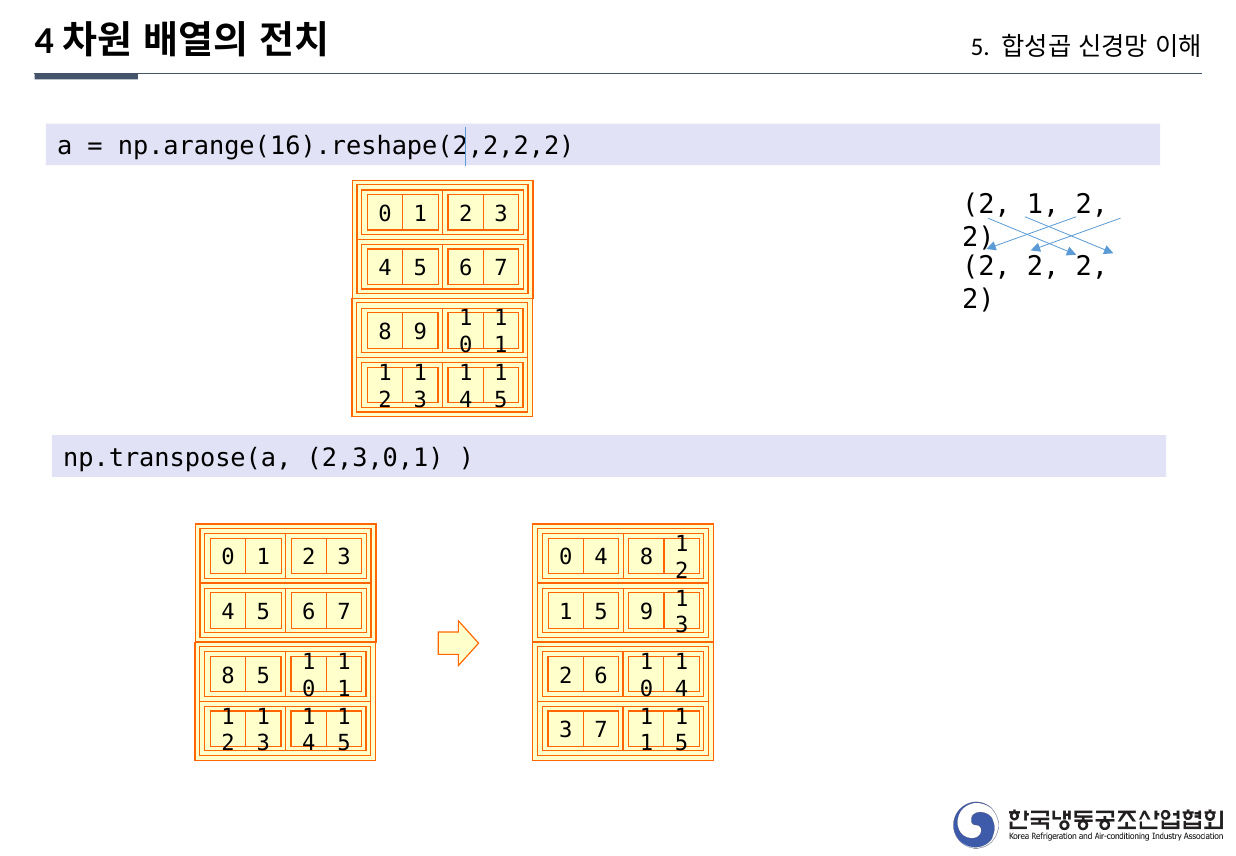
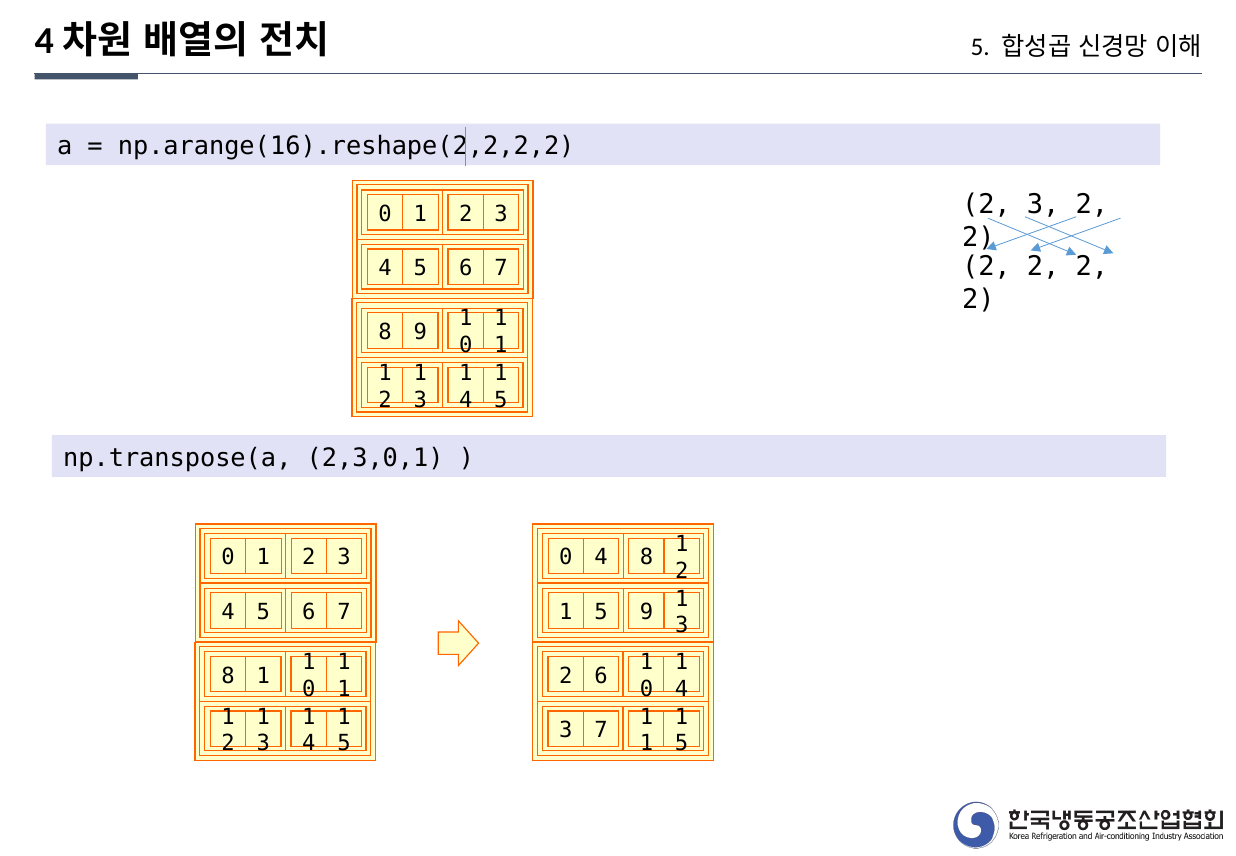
1: 1 -> 3 (1043, 205)
5: 5 -> 1 (263, 675)
